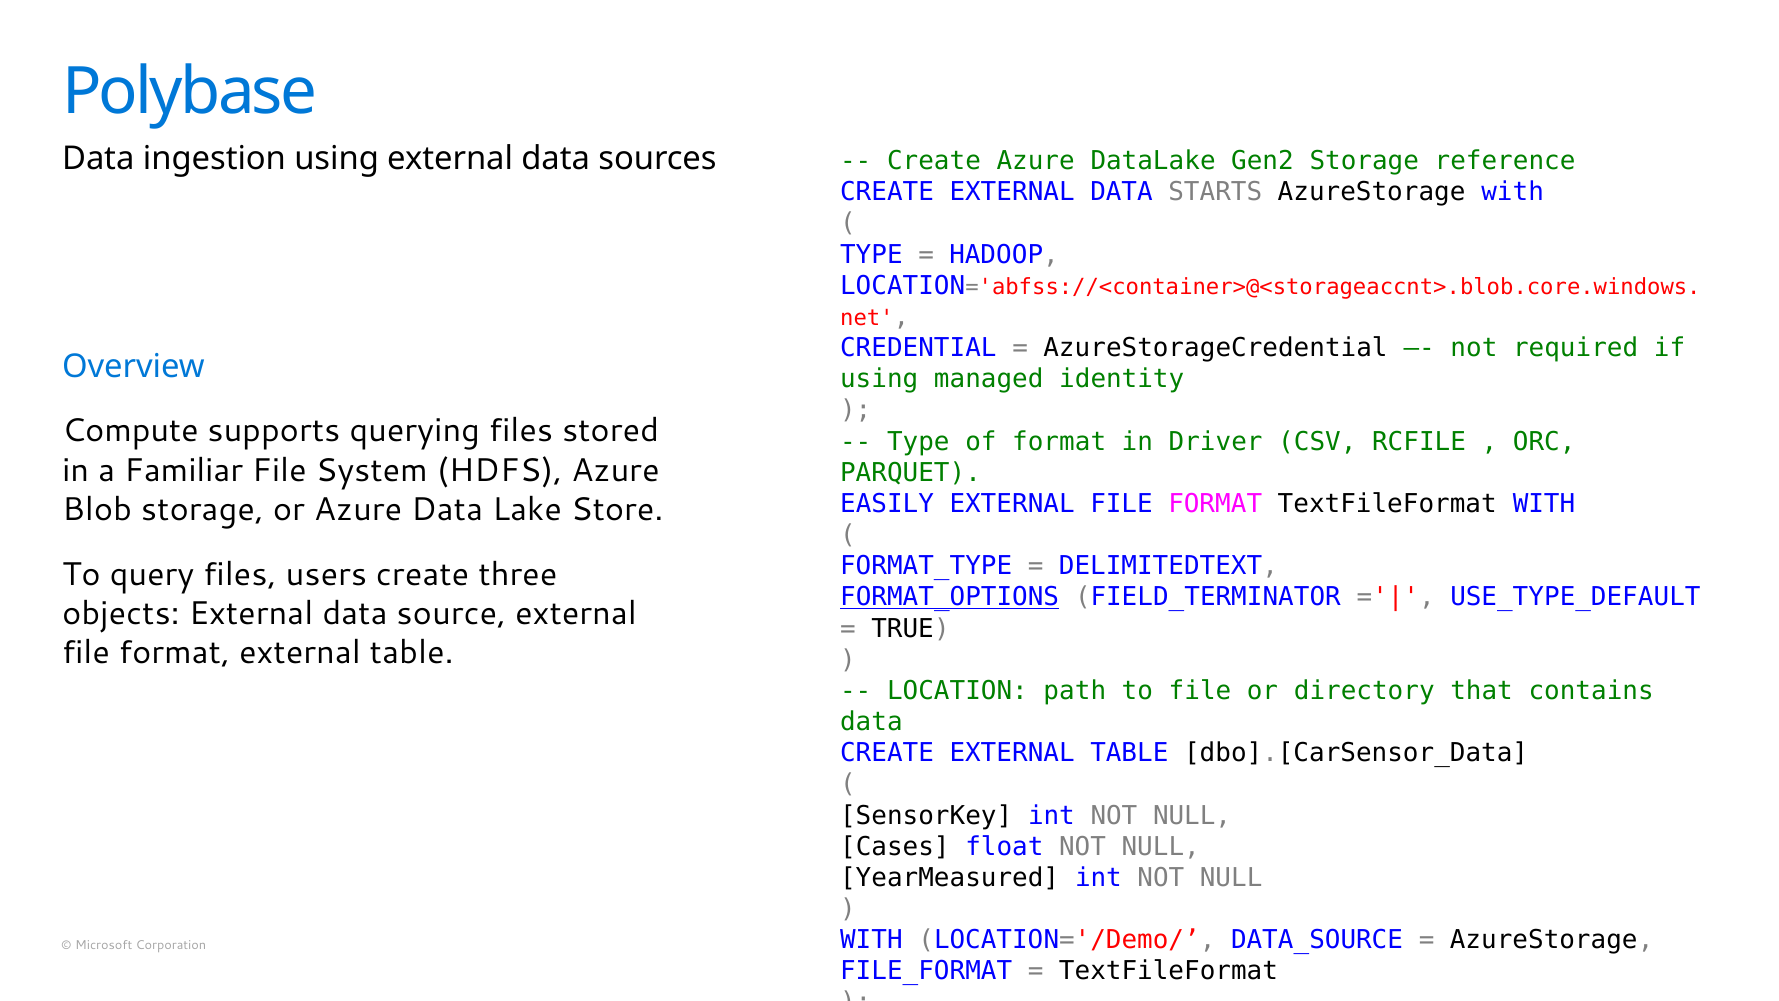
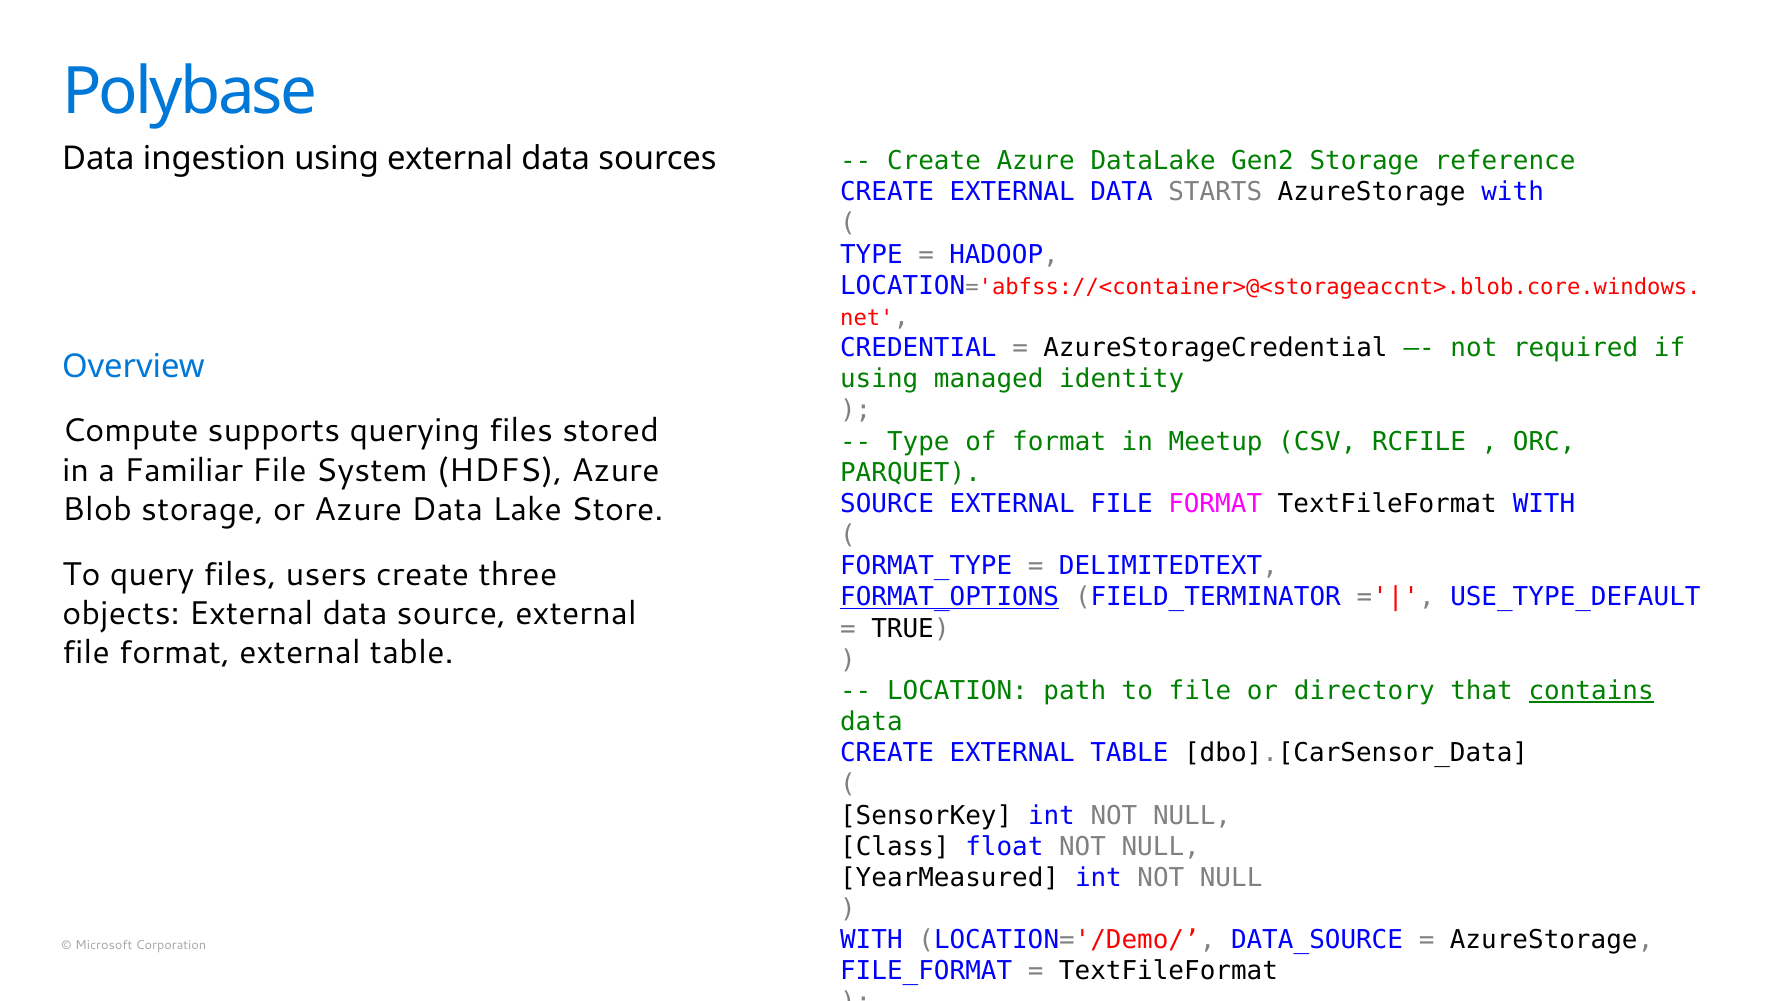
Driver: Driver -> Meetup (1216, 441)
EASILY: EASILY -> SOURCE (887, 504)
contains underline: none -> present (1591, 691)
Cases: Cases -> Class (895, 846)
